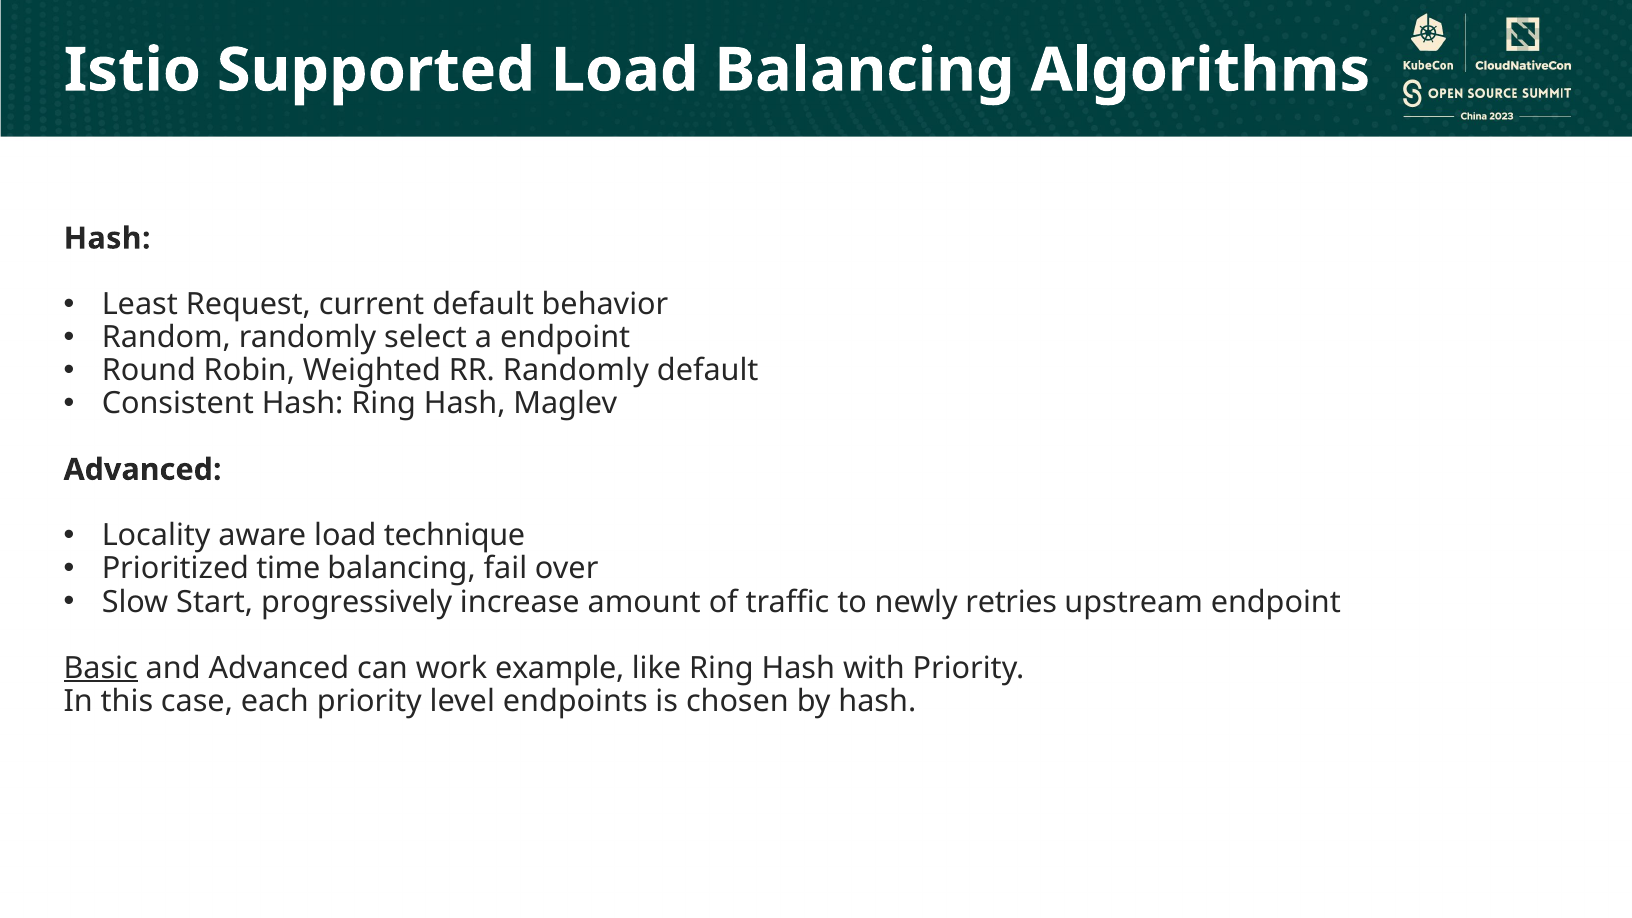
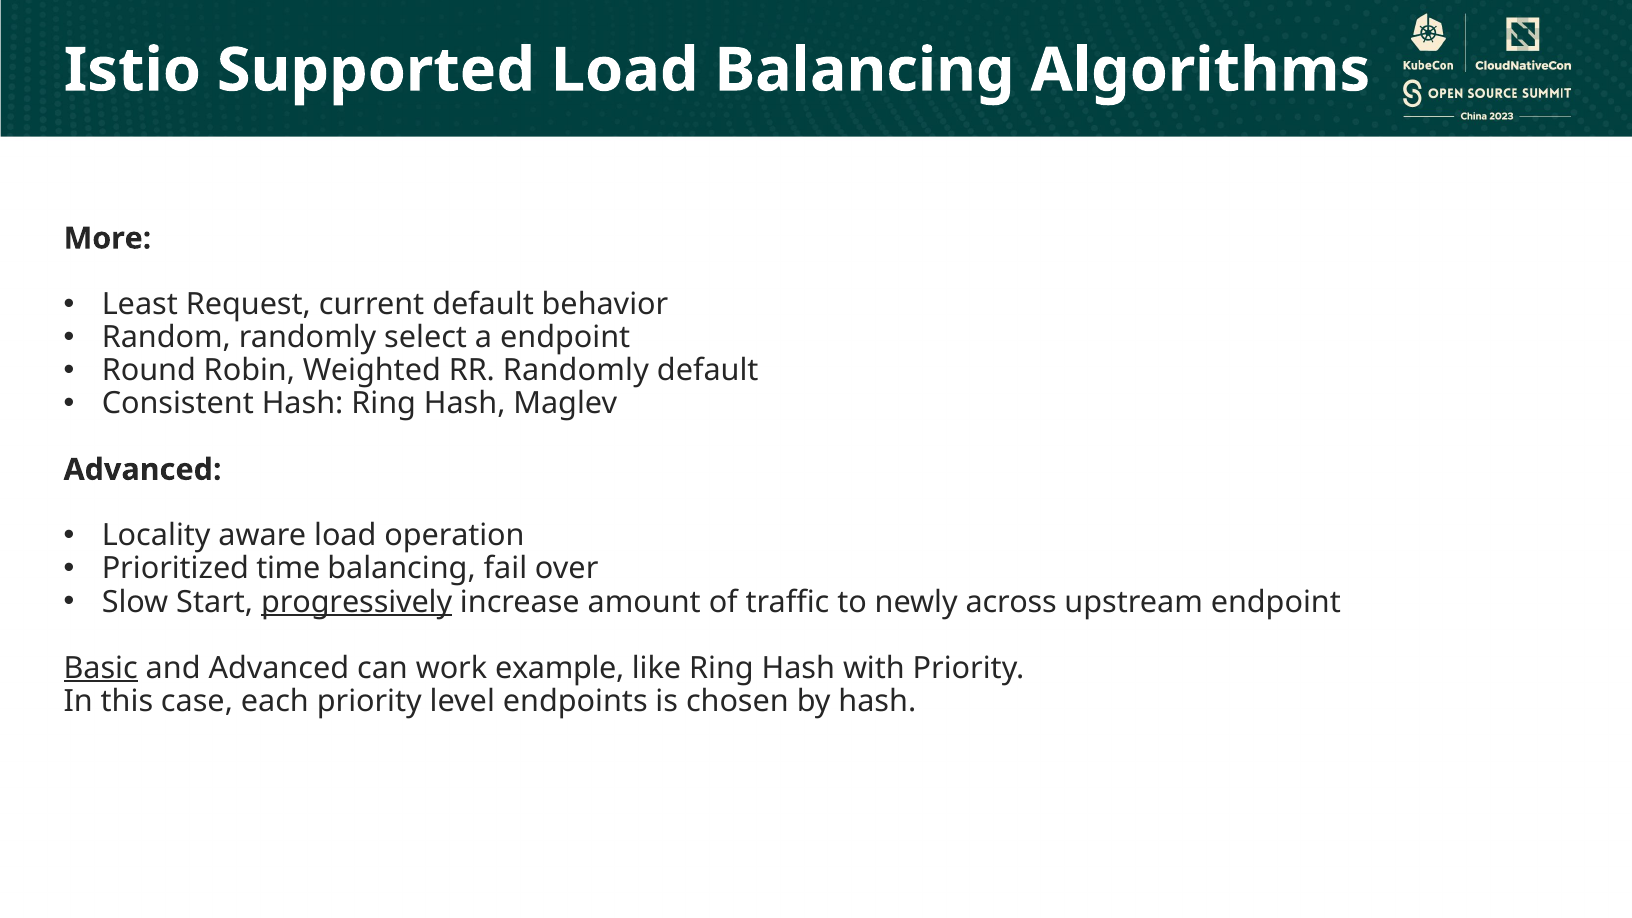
Hash: Hash -> More (107, 238)
technique: technique -> operation (454, 536)
progressively underline: none -> present (357, 602)
retries: retries -> across (1011, 602)
